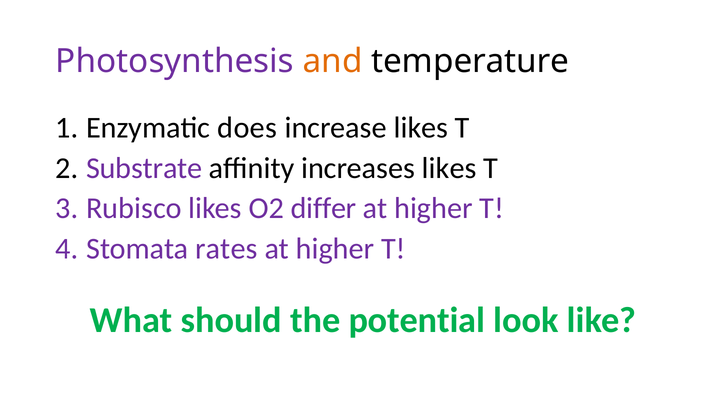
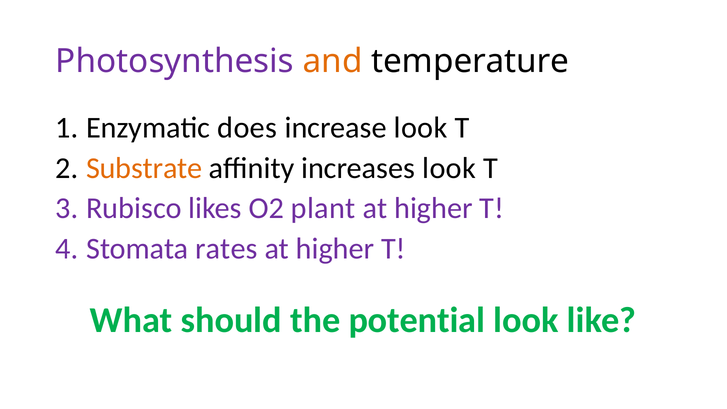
increase likes: likes -> look (421, 128)
Substrate colour: purple -> orange (144, 168)
increases likes: likes -> look (449, 168)
differ: differ -> plant (323, 208)
